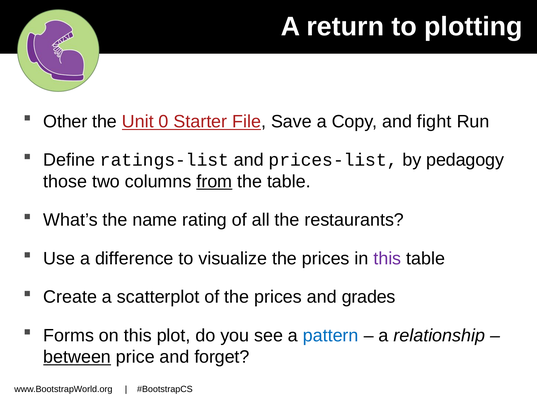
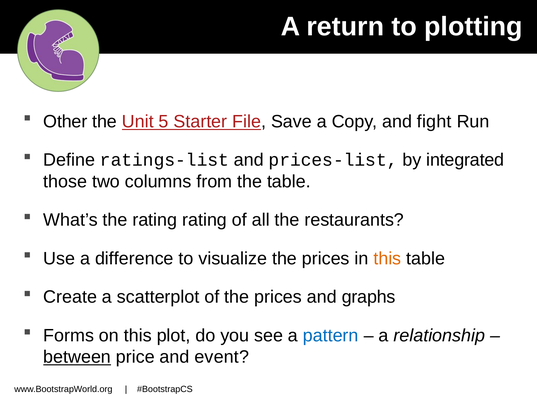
0: 0 -> 5 (164, 121)
pedagogy: pedagogy -> integrated (465, 160)
from underline: present -> none (214, 181)
the name: name -> rating (155, 220)
this colour: purple -> orange (387, 258)
grades: grades -> graphs (369, 297)
forget: forget -> event (222, 357)
